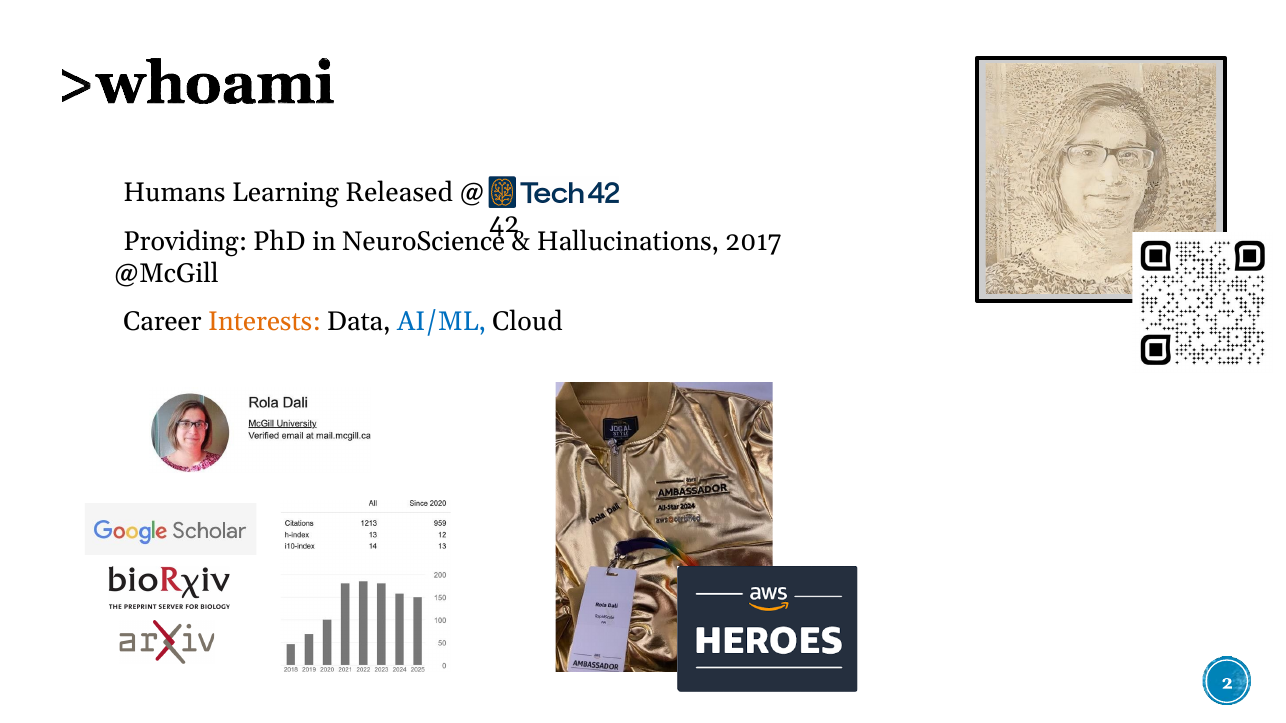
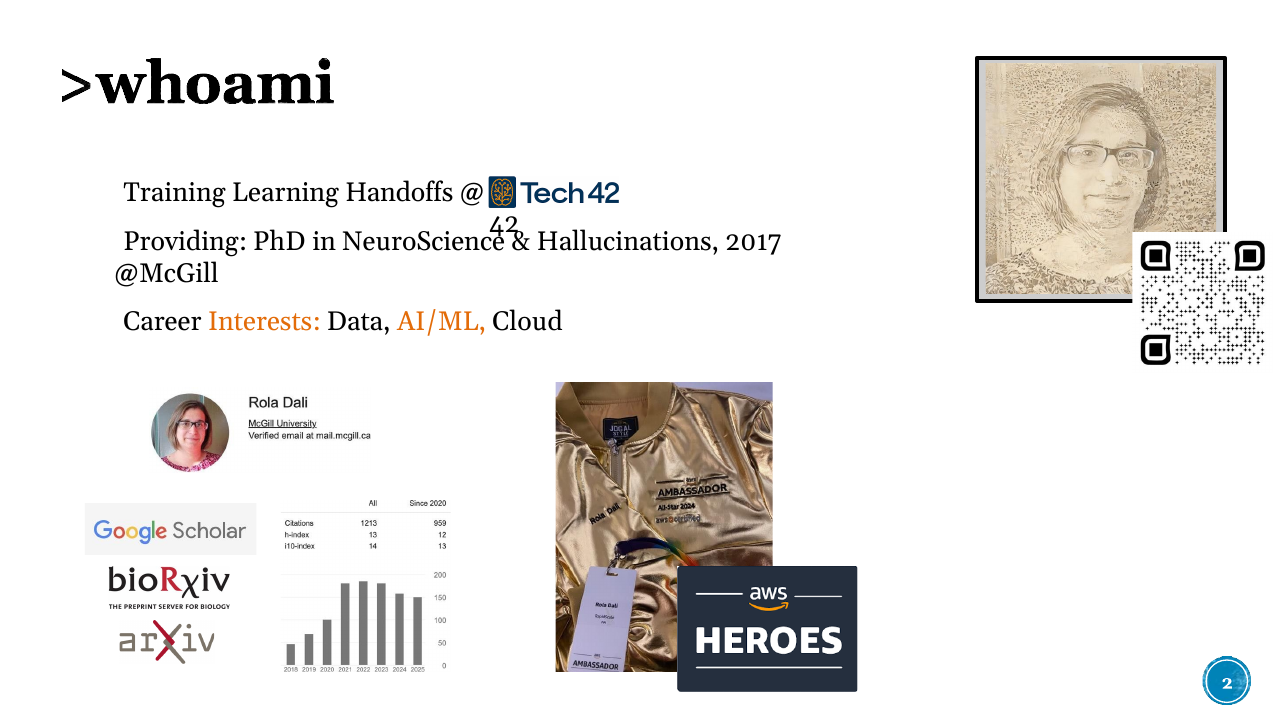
Humans: Humans -> Training (174, 193)
Released: Released -> Handoffs (399, 193)
AI/ML colour: blue -> orange (442, 322)
